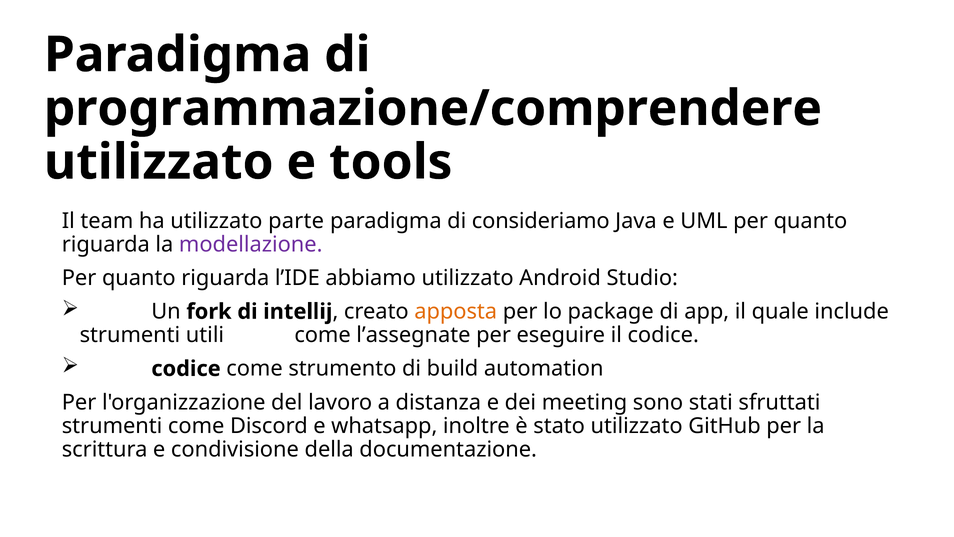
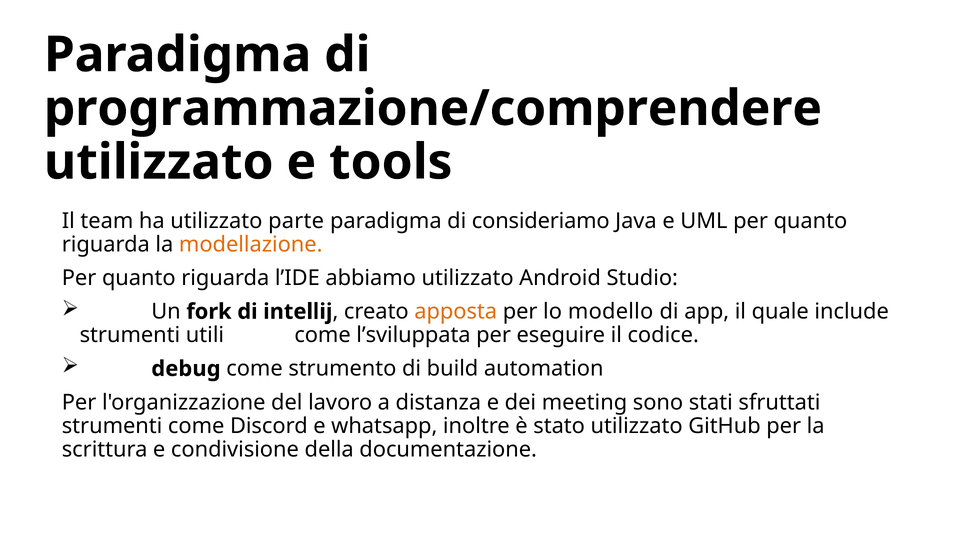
modellazione colour: purple -> orange (251, 244)
package: package -> modello (611, 311)
l’assegnate: l’assegnate -> l’sviluppata (413, 335)
codice: codice -> debug (186, 369)
